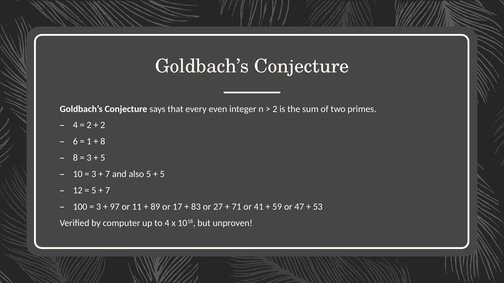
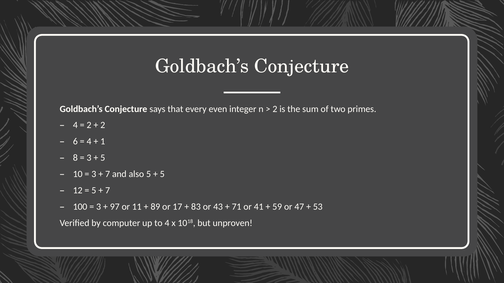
1: 1 -> 4 (89, 142)
8: 8 -> 1 (103, 142)
27: 27 -> 43 (218, 207)
